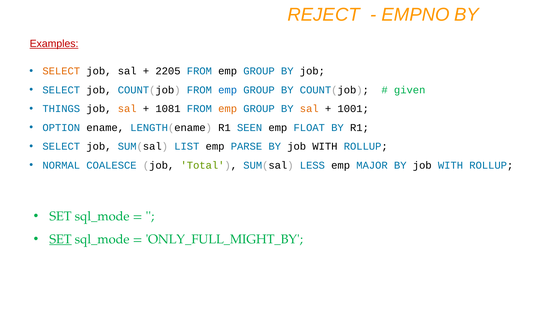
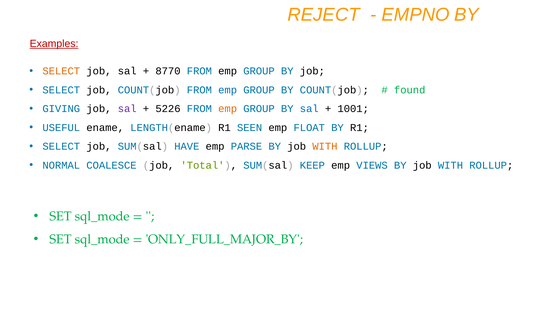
2205: 2205 -> 8770 (168, 71)
given: given -> found (410, 90)
THINGS: THINGS -> GIVING (61, 109)
sal colour: orange -> purple (127, 109)
1081: 1081 -> 5226 (168, 109)
sal colour: orange -> blue (309, 109)
OPTION: OPTION -> USEFUL (61, 128)
LIST: LIST -> HAVE (187, 146)
WITH colour: black -> orange (325, 146)
LESS: LESS -> KEEP (312, 165)
MAJOR: MAJOR -> VIEWS (372, 165)
SET underline: present -> none (61, 239)
ONLY_FULL_MIGHT_BY: ONLY_FULL_MIGHT_BY -> ONLY_FULL_MAJOR_BY (224, 239)
